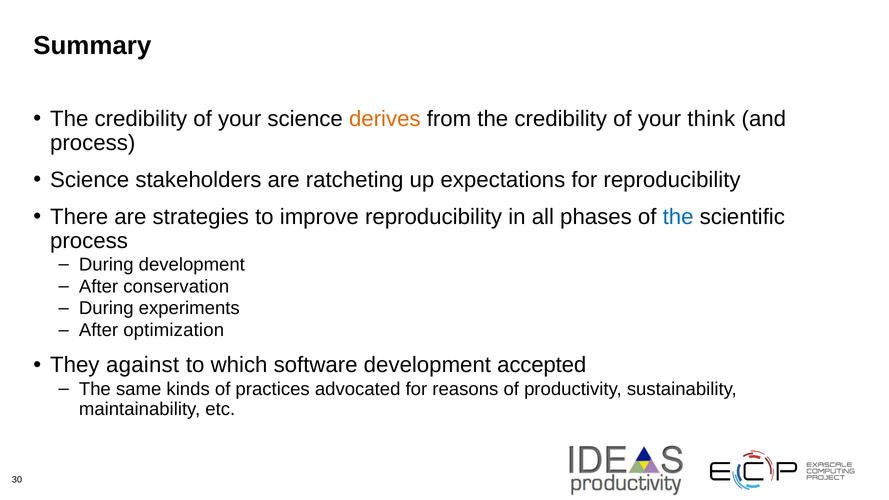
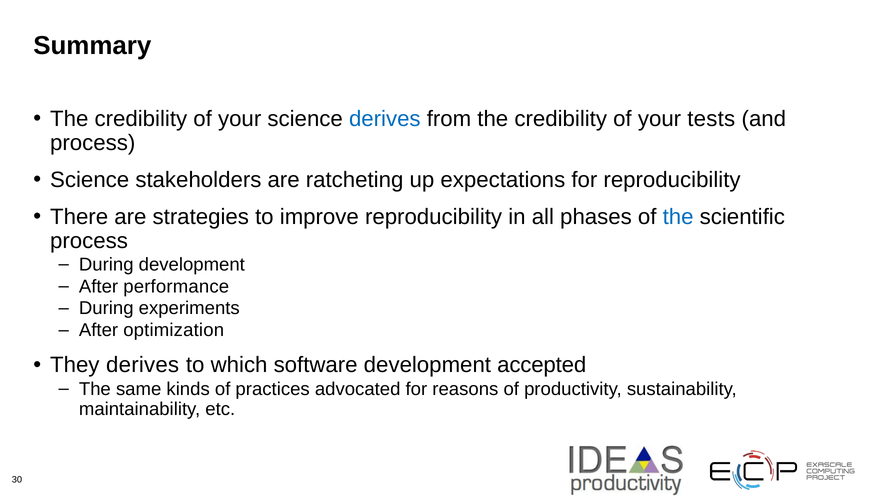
derives colour: orange -> blue (385, 119)
think: think -> tests (711, 119)
conservation: conservation -> performance (176, 287)
They against: against -> derives (143, 365)
